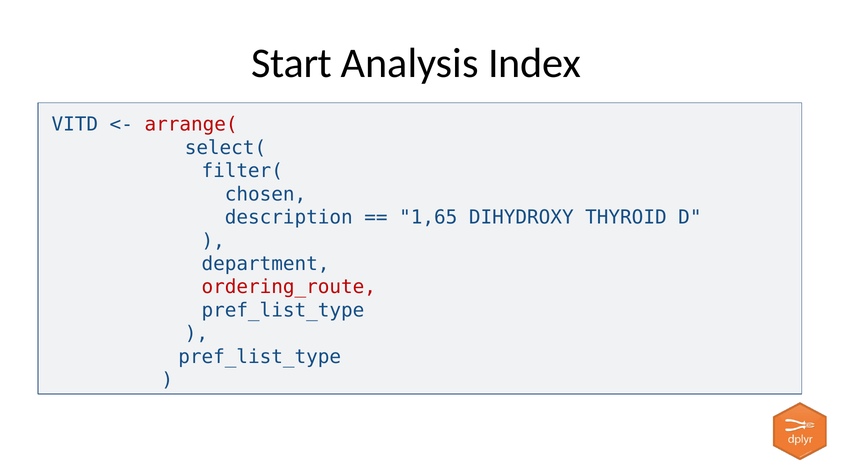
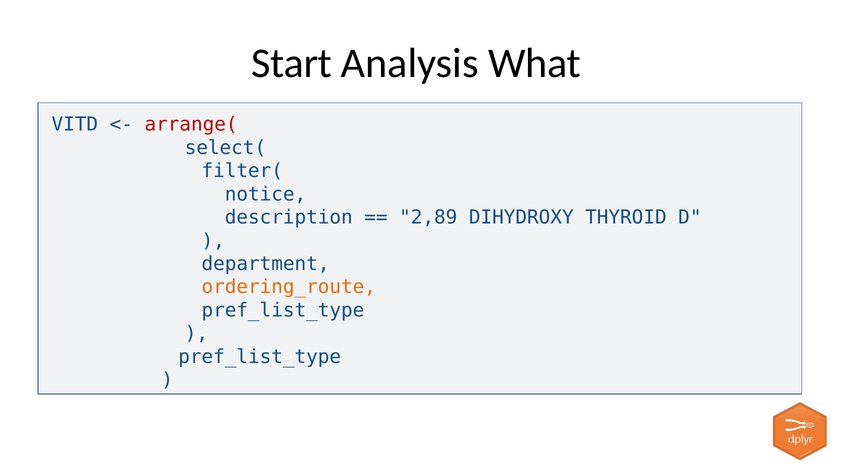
Index: Index -> What (535, 64)
chosen: chosen -> notice (266, 194)
1,65: 1,65 -> 2,89 (428, 218)
ordering_route colour: red -> orange (289, 287)
